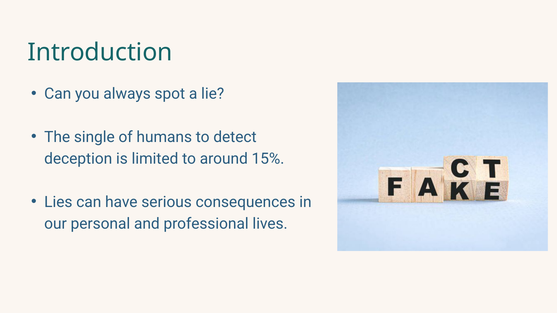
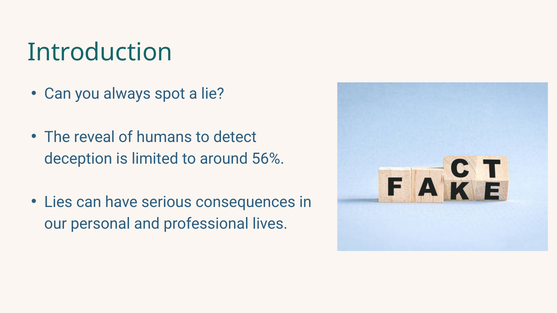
single: single -> reveal (94, 137)
15%: 15% -> 56% (268, 159)
